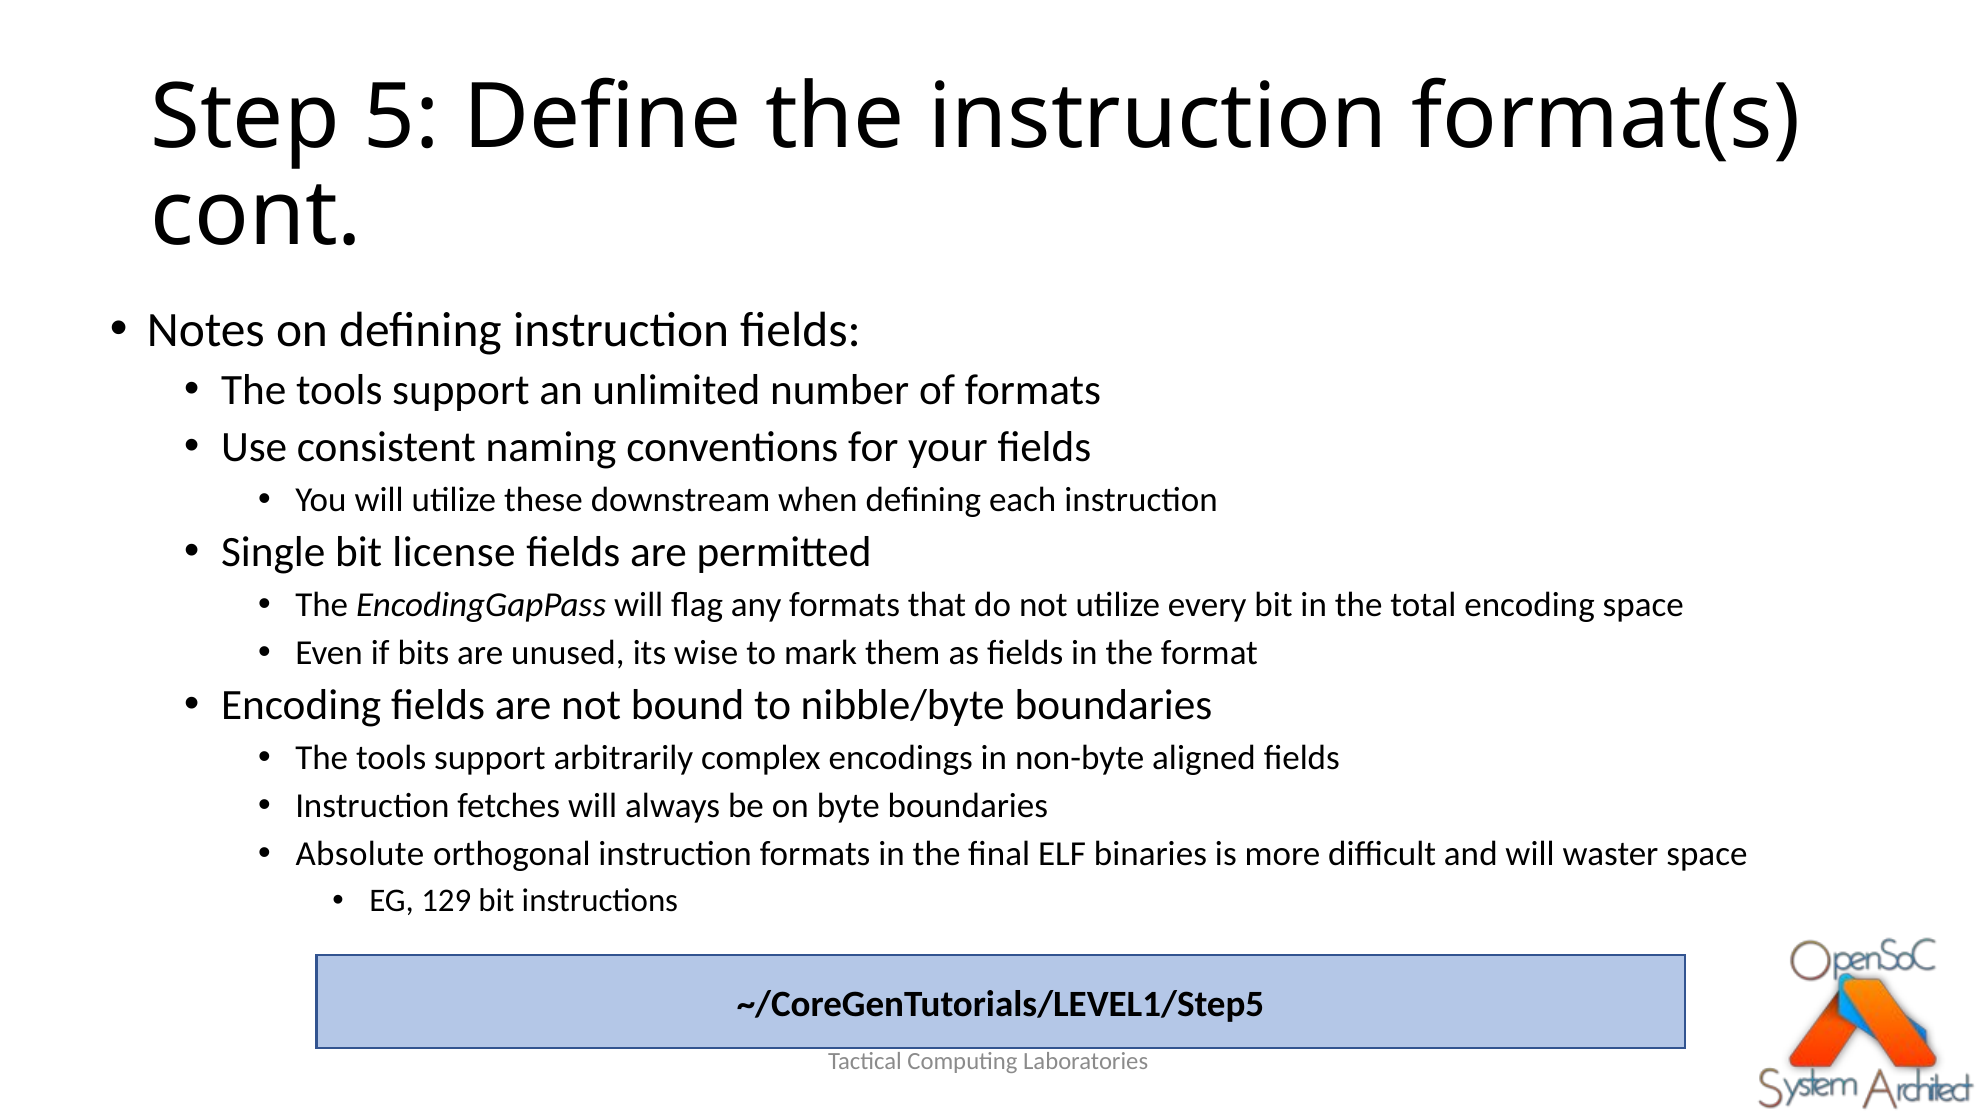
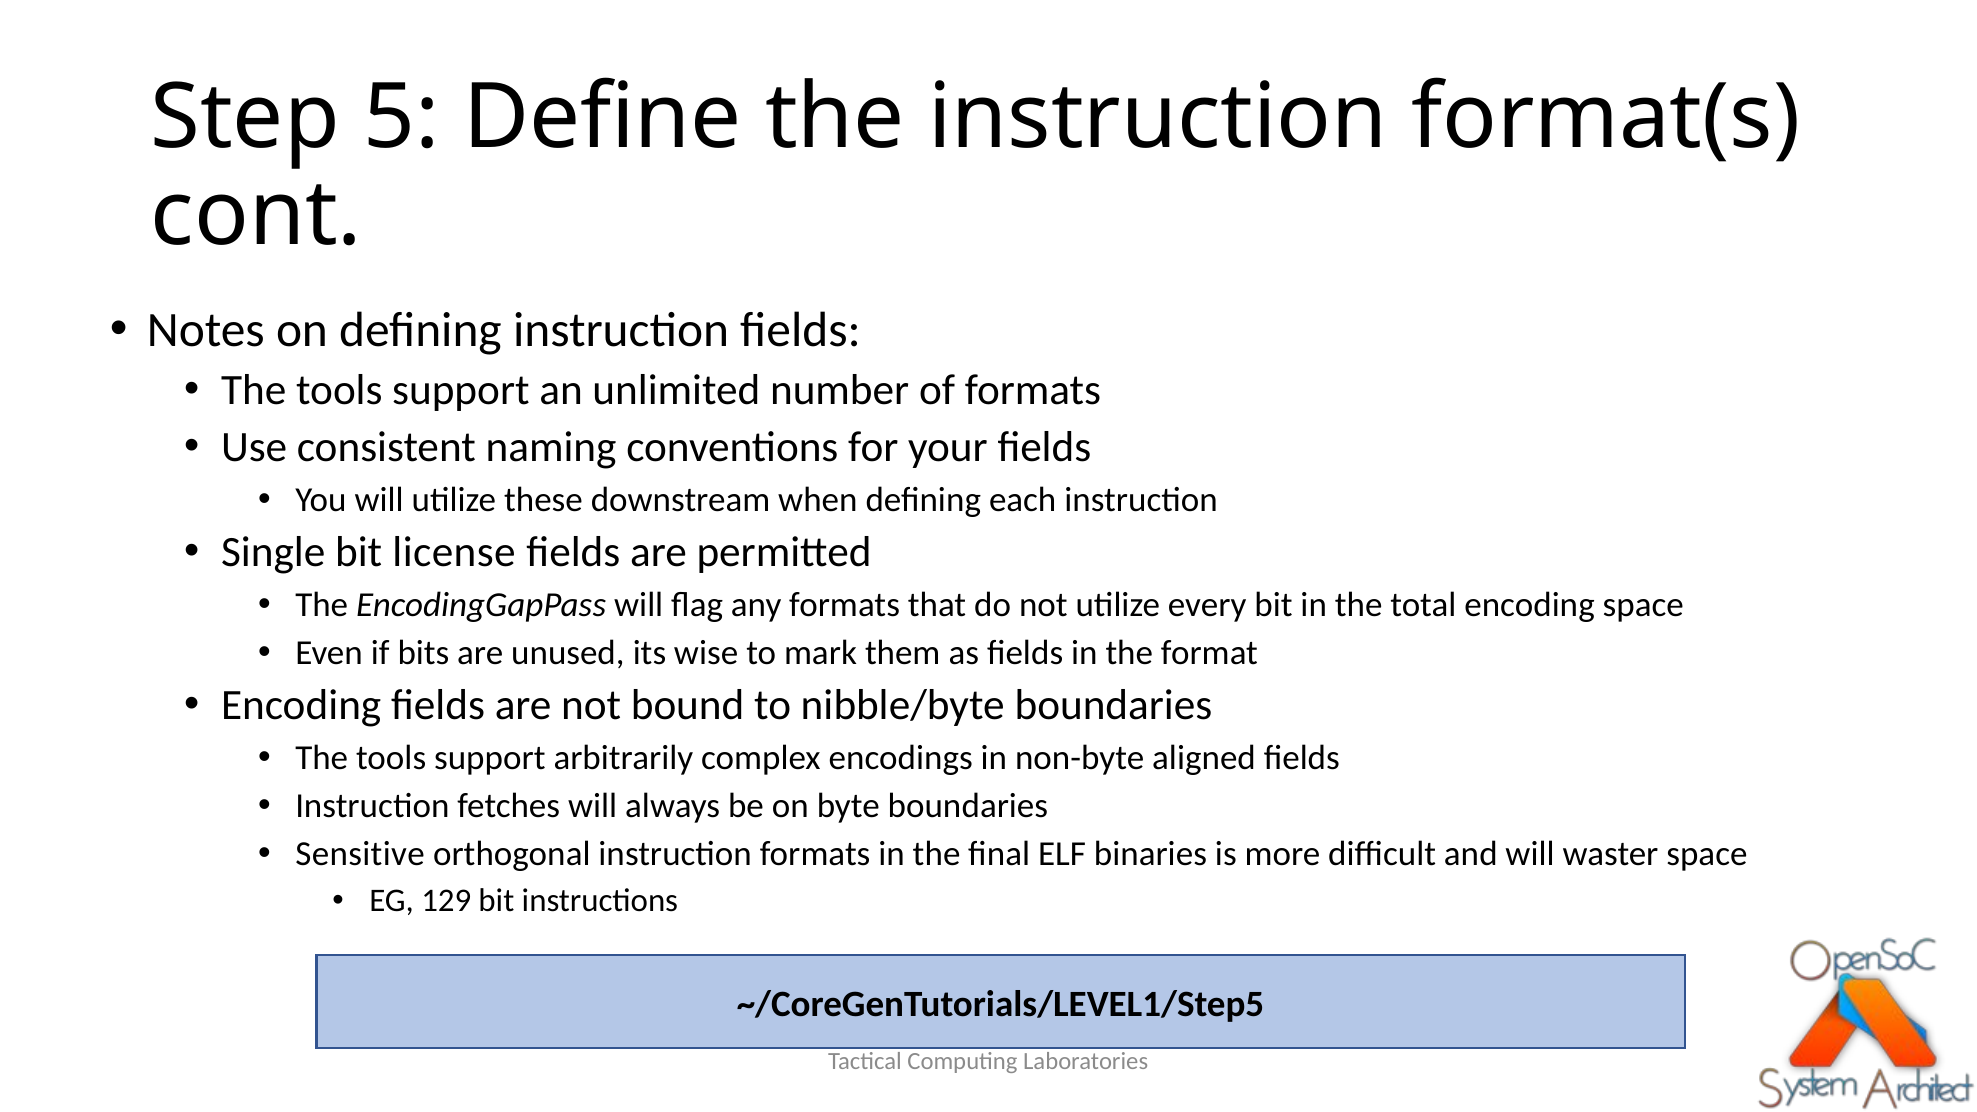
Absolute: Absolute -> Sensitive (360, 854)
